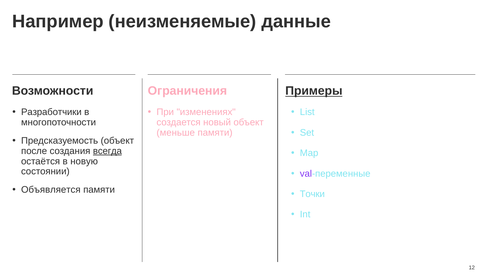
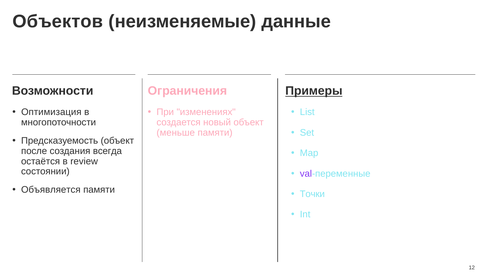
Например: Например -> Объектов (58, 22)
Разработчики: Разработчики -> Оптимизация (51, 112)
всегда underline: present -> none (107, 151)
новую: новую -> review (84, 161)
